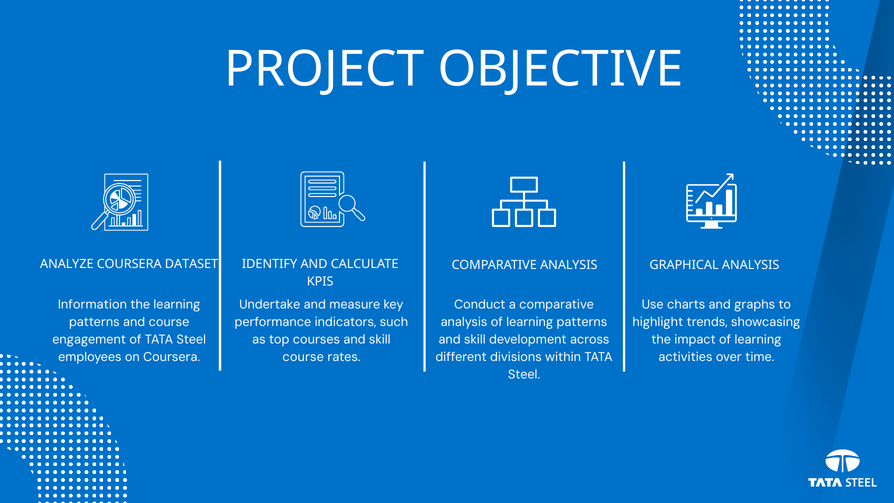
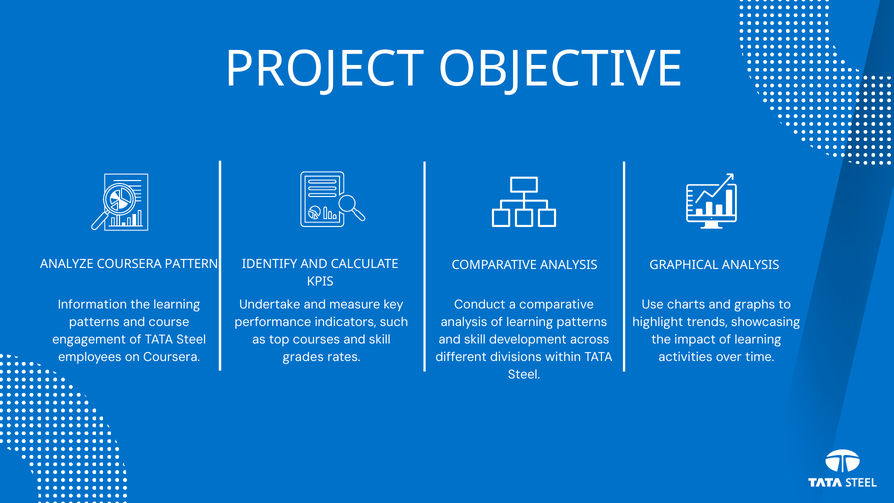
DATASET: DATASET -> PATTERN (192, 264)
course: course -> grades (303, 357)
